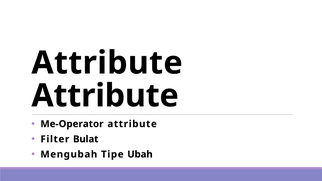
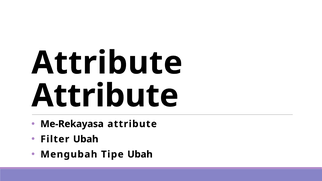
Me-Operator: Me-Operator -> Me-Rekayasa (72, 124)
Filter Bulat: Bulat -> Ubah (86, 139)
